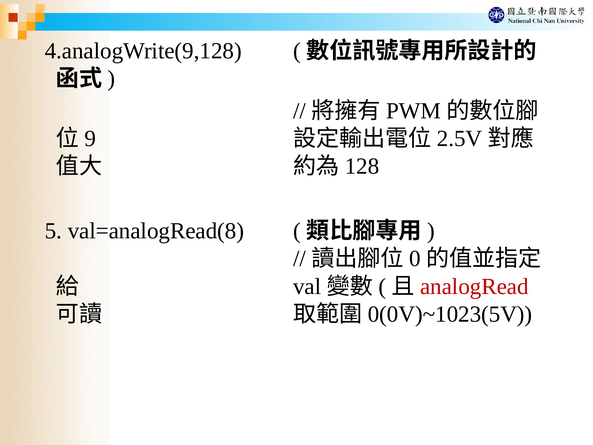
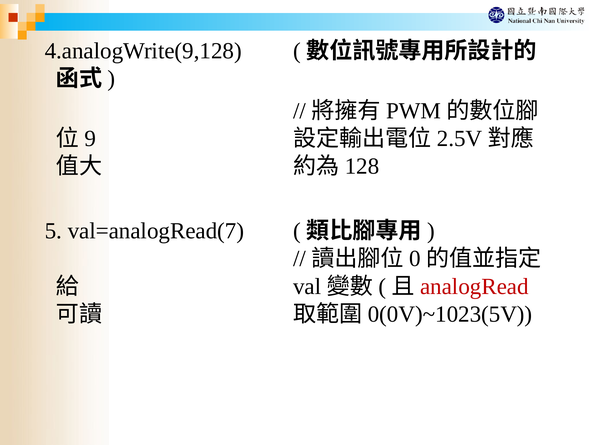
val=analogRead(8: val=analogRead(8 -> val=analogRead(7 (156, 231)
